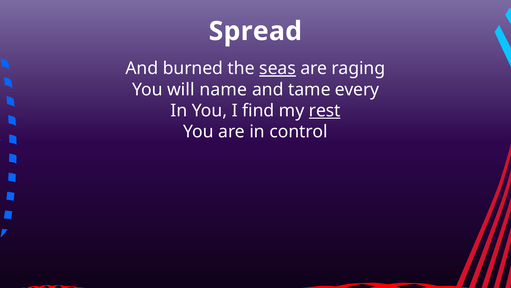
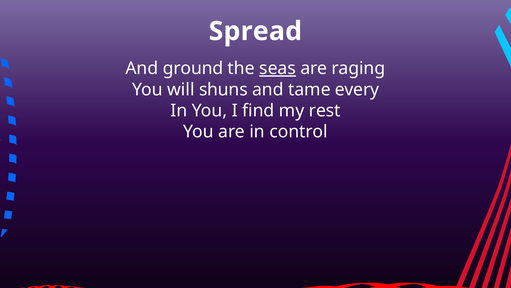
burned: burned -> ground (193, 68)
name: name -> shuns (223, 89)
rest underline: present -> none (325, 110)
